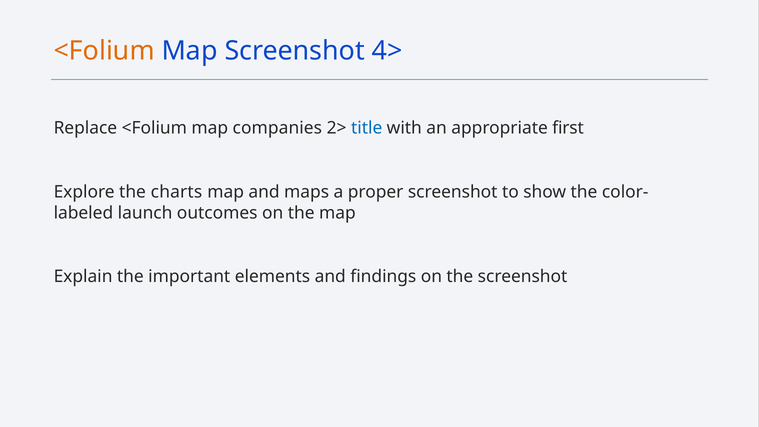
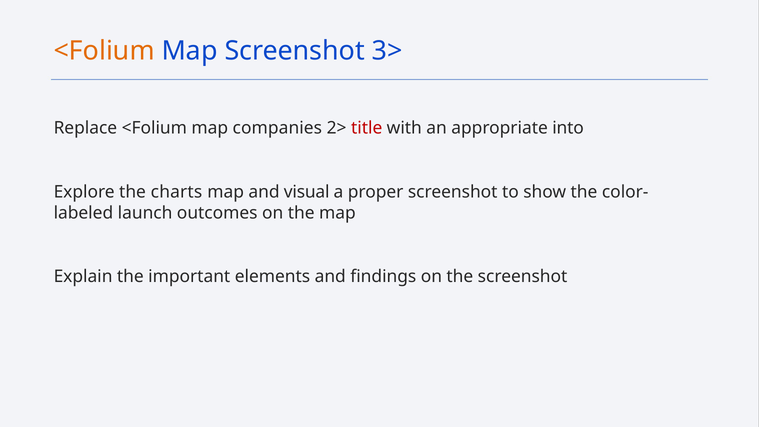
4>: 4> -> 3> (387, 51)
title colour: blue -> red (367, 128)
first: first -> into (568, 128)
maps: maps -> visual (307, 192)
